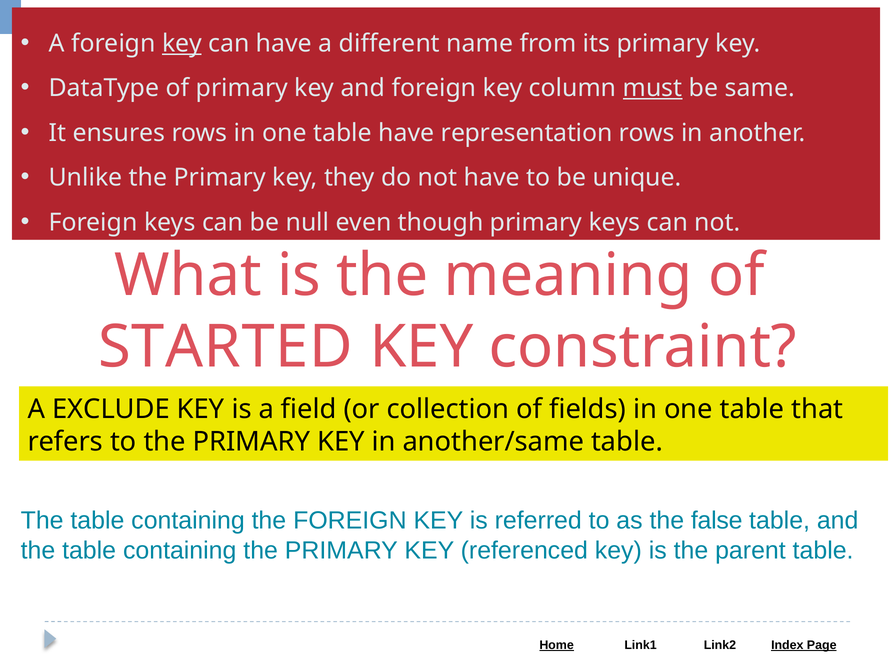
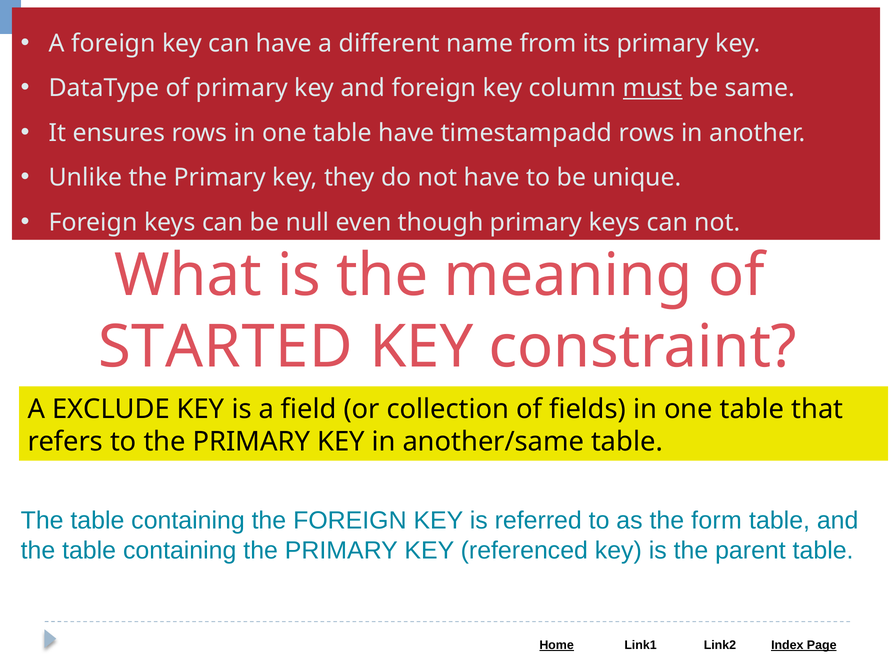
key underline: present -> none (182, 43)
representation: representation -> timestampadd (527, 133)
false: false -> form (716, 521)
